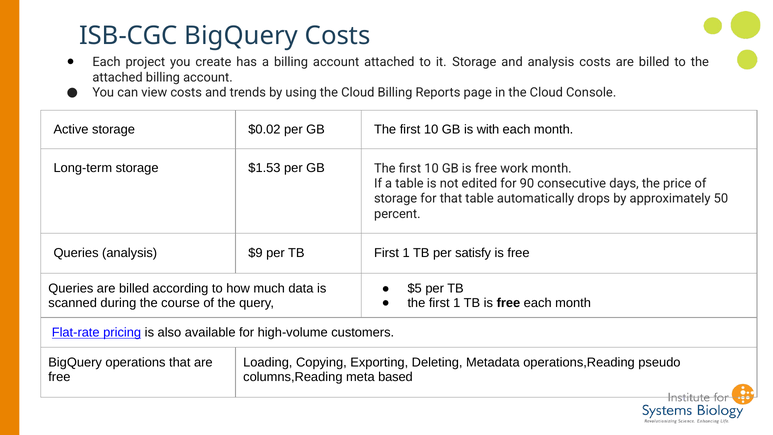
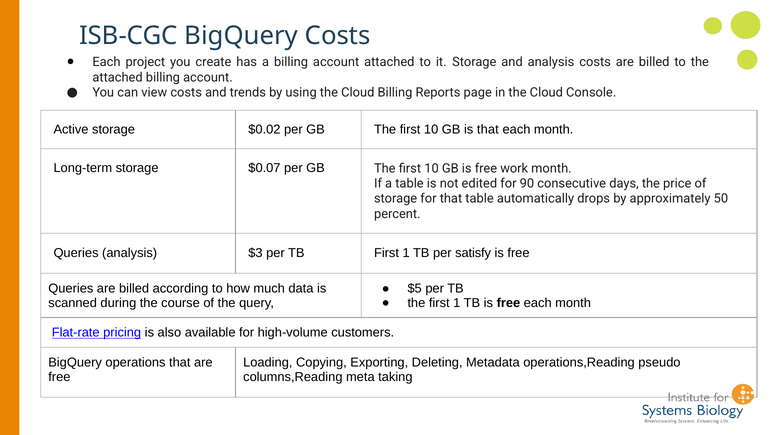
is with: with -> that (488, 130)
$1.53: $1.53 -> $0.07 (264, 168)
$9: $9 -> $3 (256, 253)
based: based -> taking (395, 377)
